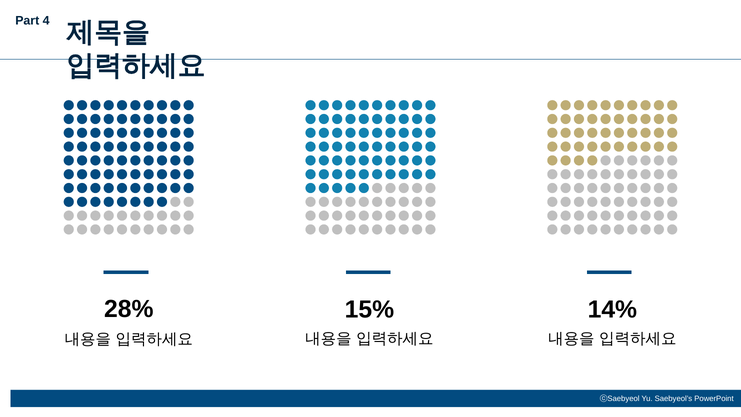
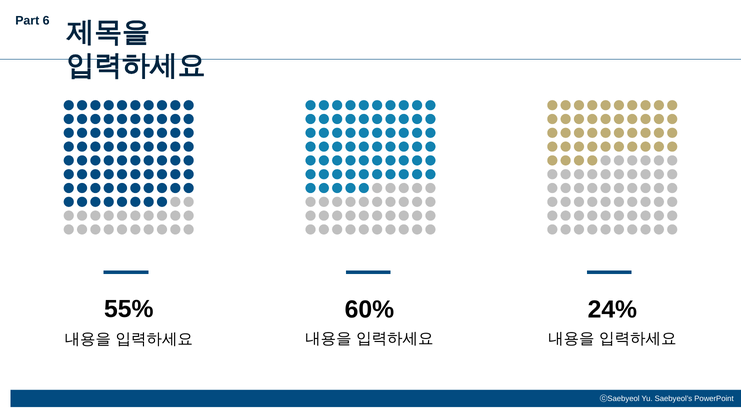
4: 4 -> 6 (46, 21)
28%: 28% -> 55% (129, 309)
15%: 15% -> 60% (369, 309)
14%: 14% -> 24% (612, 309)
